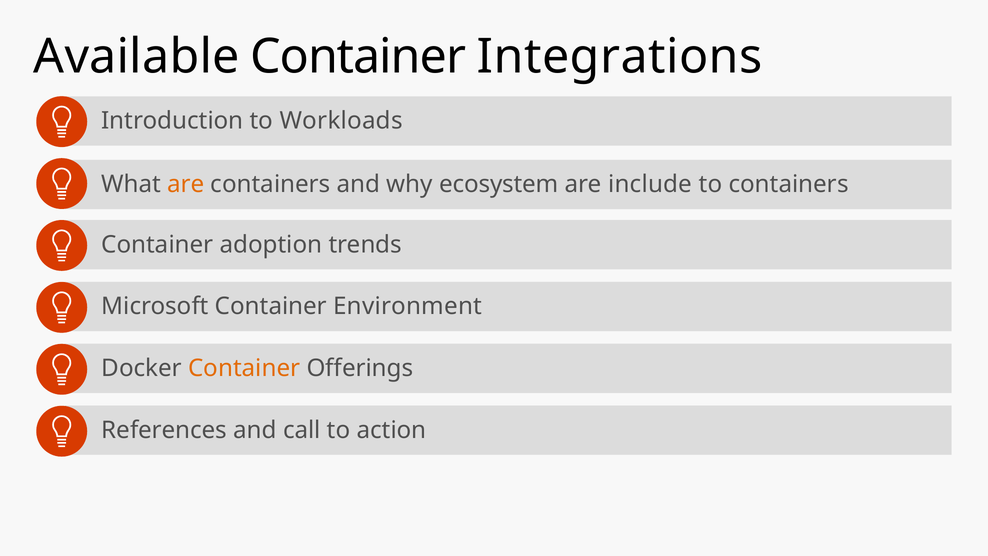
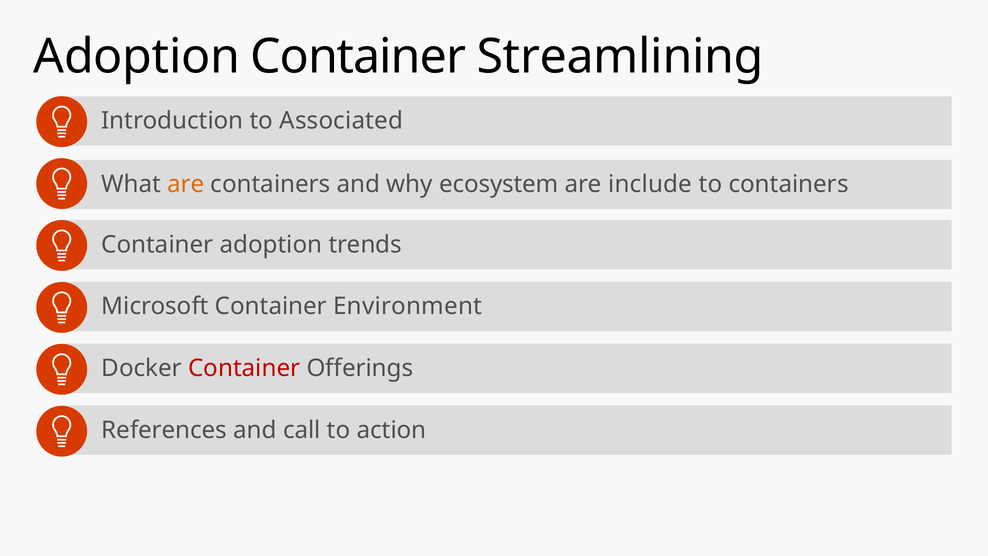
Available: Available -> Adoption (137, 57)
Integrations: Integrations -> Streamlining (620, 57)
Workloads: Workloads -> Associated (341, 121)
Container colour: orange -> red (244, 368)
